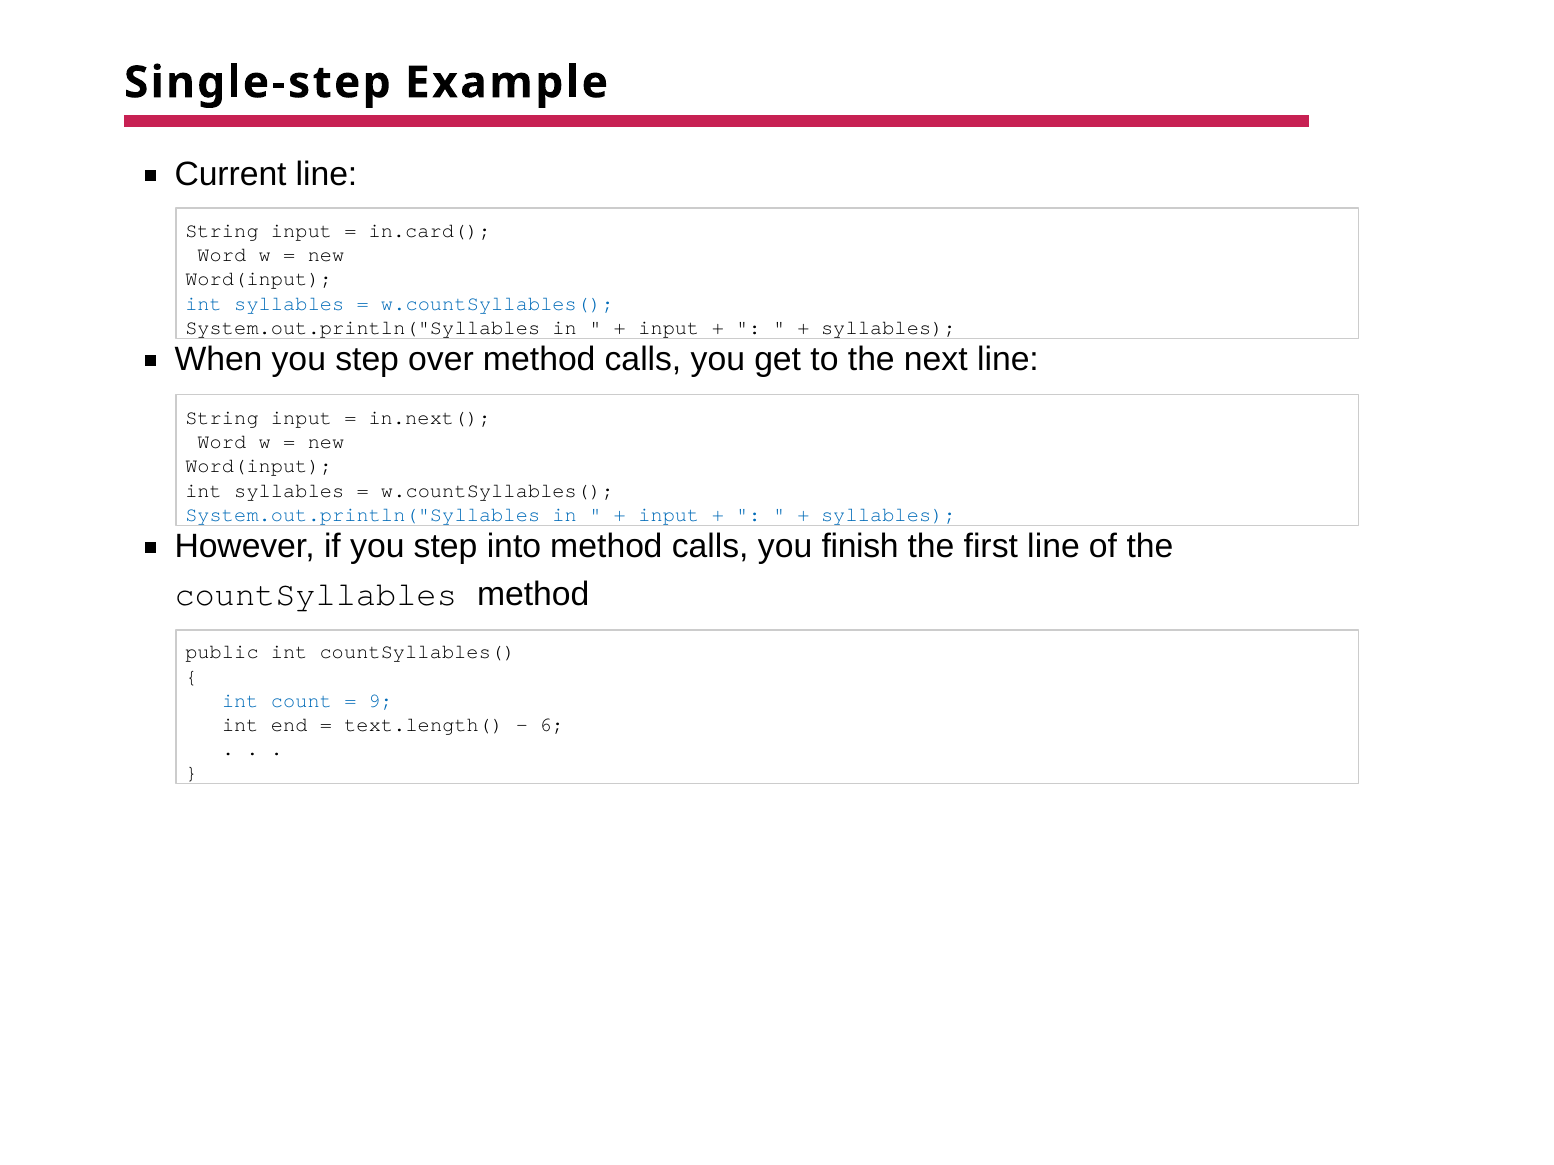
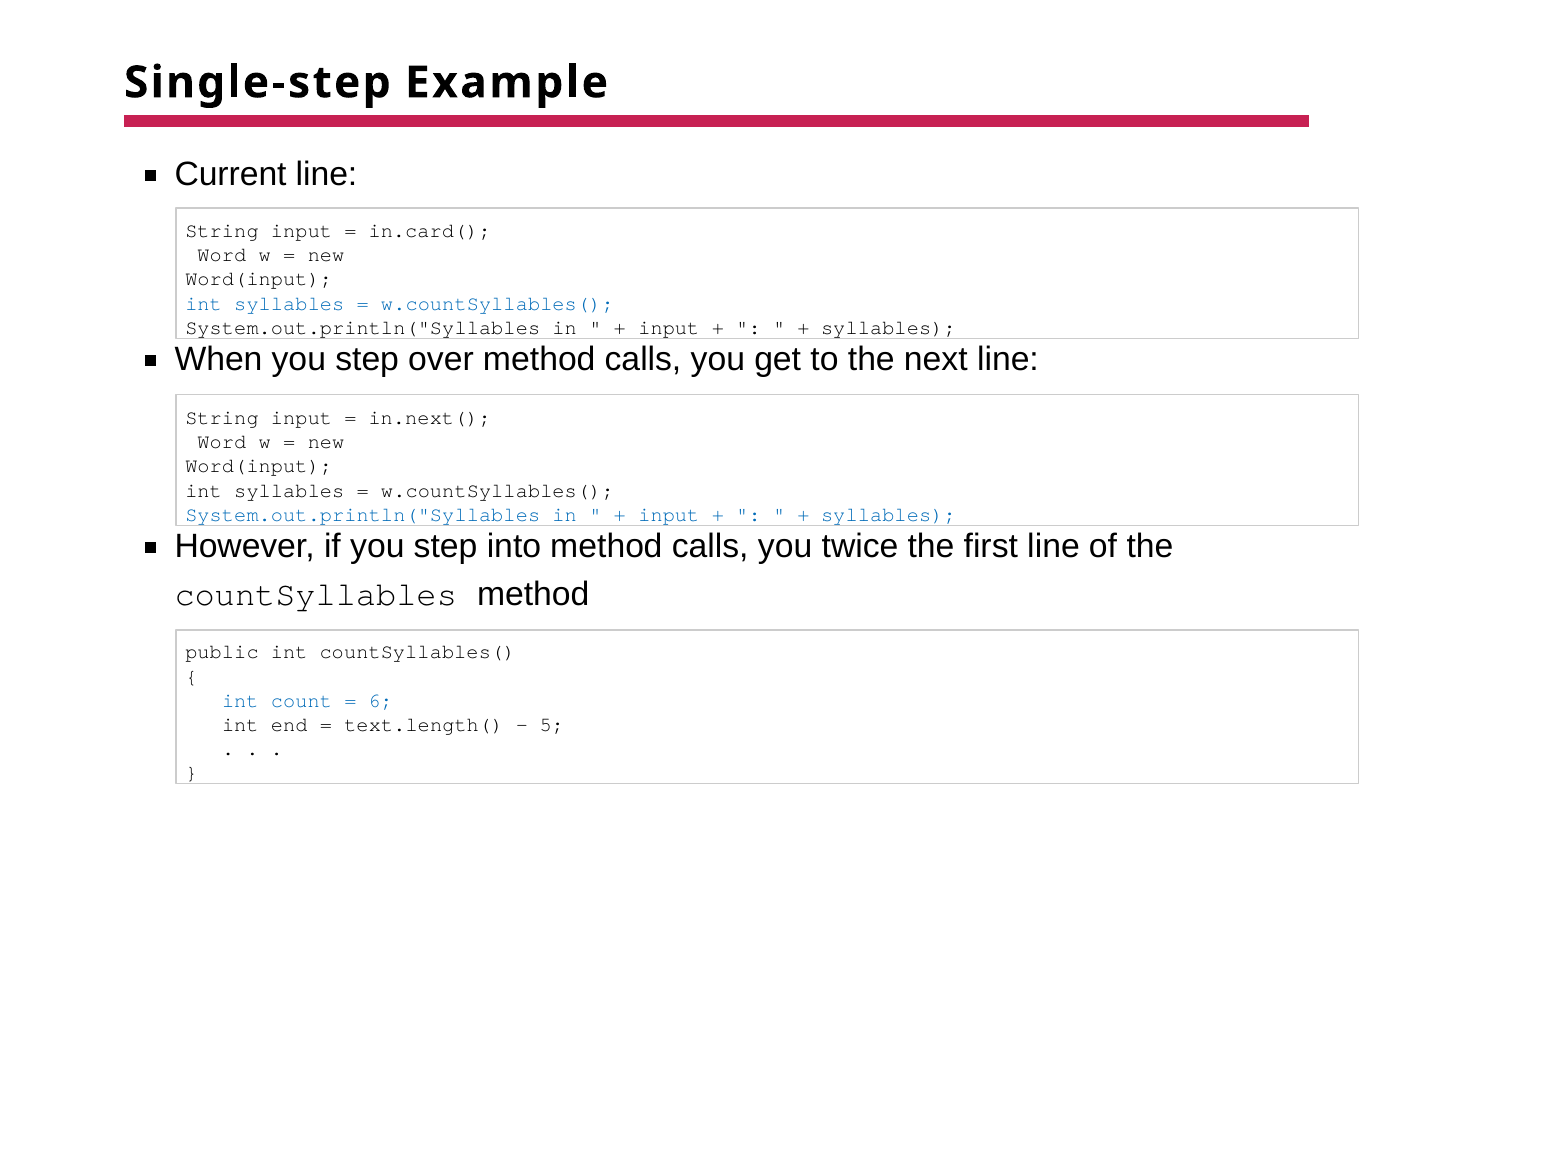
finish: finish -> twice (860, 547)
9: 9 -> 6 (381, 701)
6: 6 -> 5 (552, 725)
